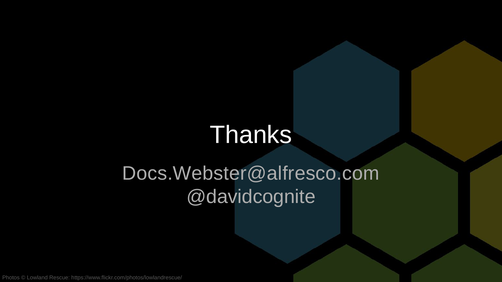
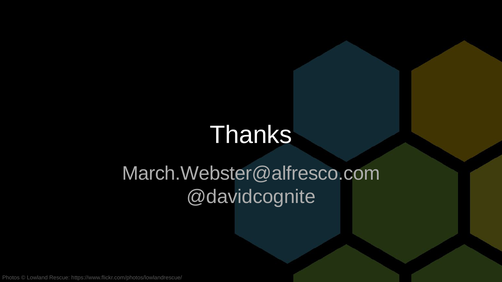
Docs.Webster@alfresco.com: Docs.Webster@alfresco.com -> March.Webster@alfresco.com (251, 174)
